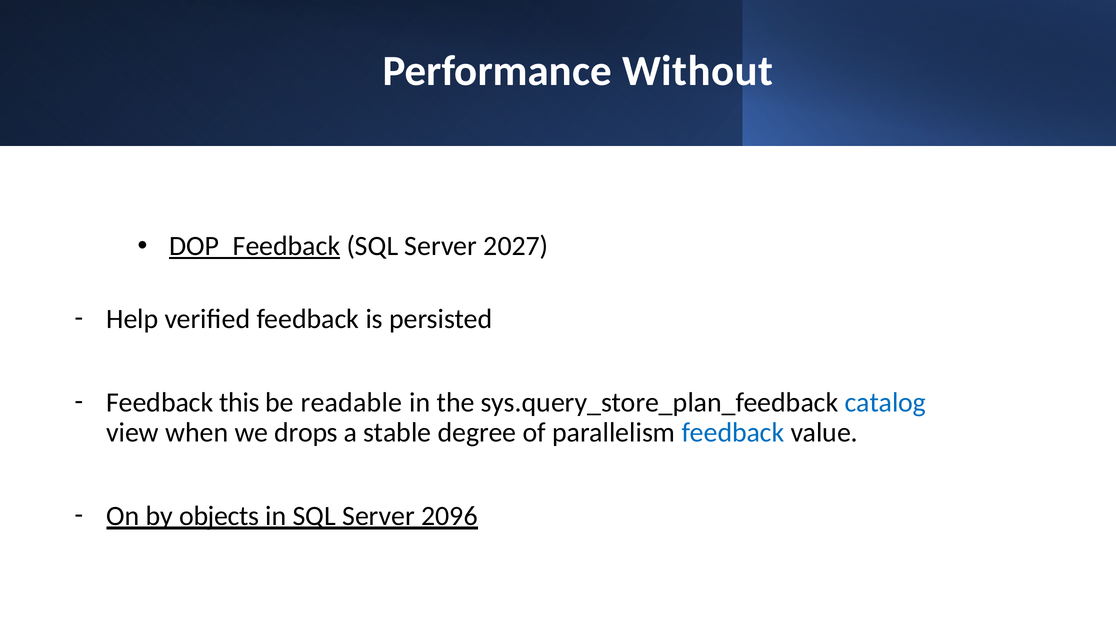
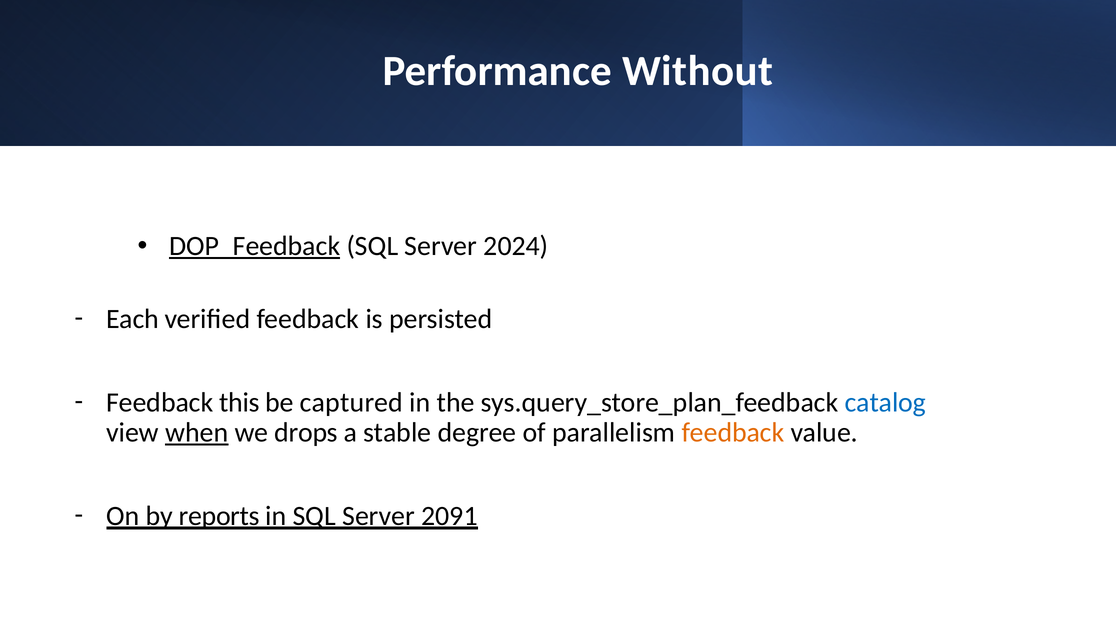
2027: 2027 -> 2024 (516, 246)
Help: Help -> Each (132, 319)
readable: readable -> captured (352, 402)
when underline: none -> present (197, 432)
feedback colour: blue -> orange (733, 432)
objects: objects -> reports (219, 516)
2096: 2096 -> 2091 (449, 516)
